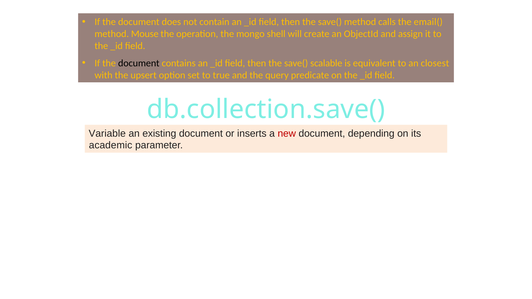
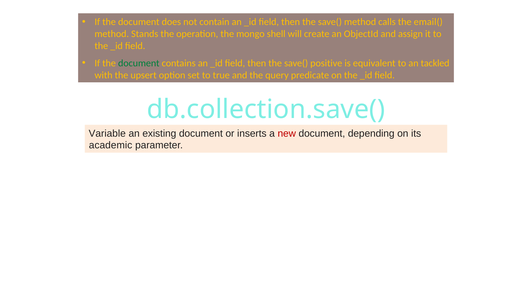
Mouse: Mouse -> Stands (145, 34)
document colour: black -> green (139, 63)
scalable: scalable -> positive (326, 63)
closest: closest -> tackled (435, 63)
